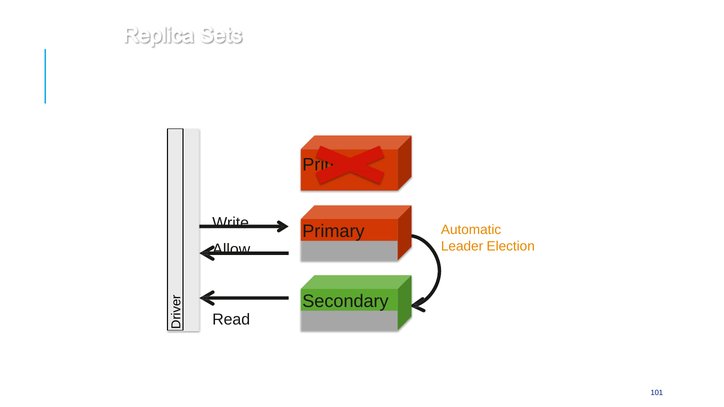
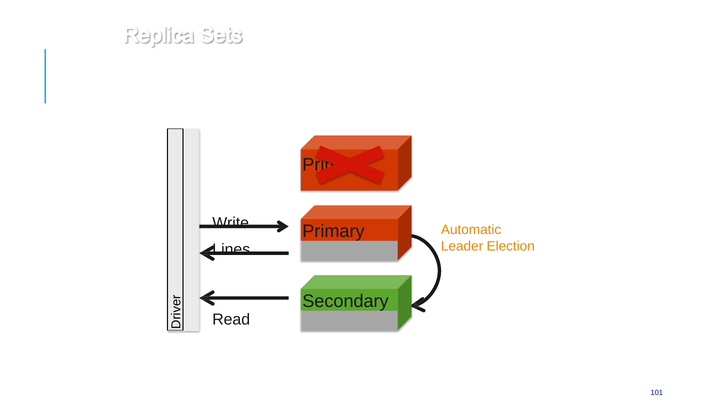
Allow: Allow -> Lines (231, 250)
